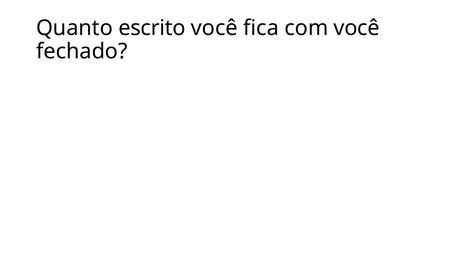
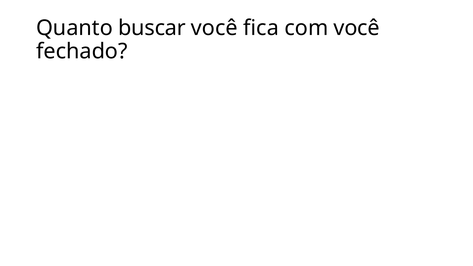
escrito: escrito -> buscar (152, 28)
